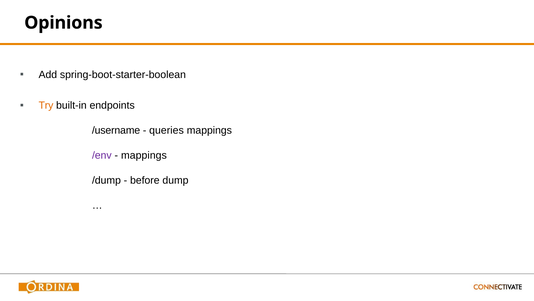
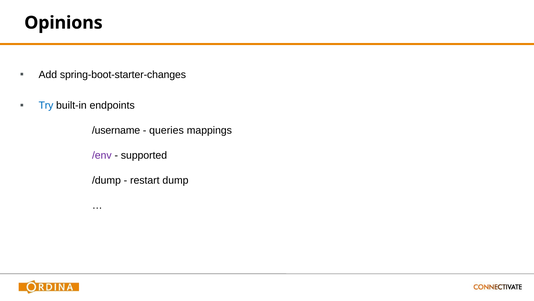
spring-boot-starter-boolean: spring-boot-starter-boolean -> spring-boot-starter-changes (123, 74)
Try colour: orange -> blue (46, 105)
mappings: mappings -> supported (144, 155)
before: before -> restart (145, 180)
